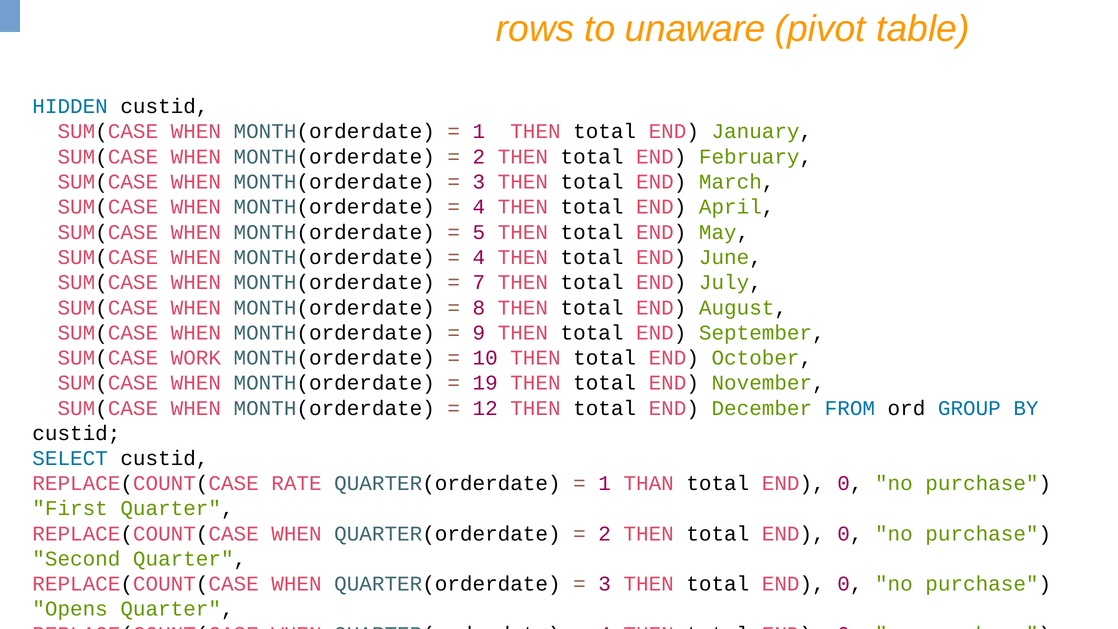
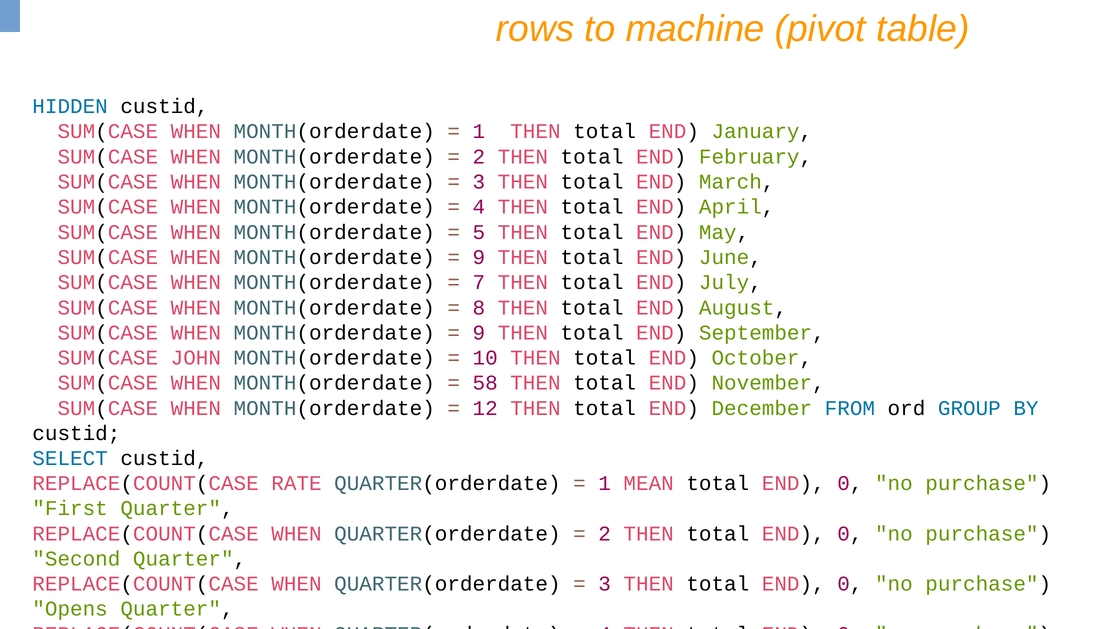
unaware: unaware -> machine (695, 29)
4: 4 -> 9 (479, 257)
WORK: WORK -> JOHN (196, 358)
19: 19 -> 58 (485, 383)
THAN: THAN -> MEAN (649, 483)
